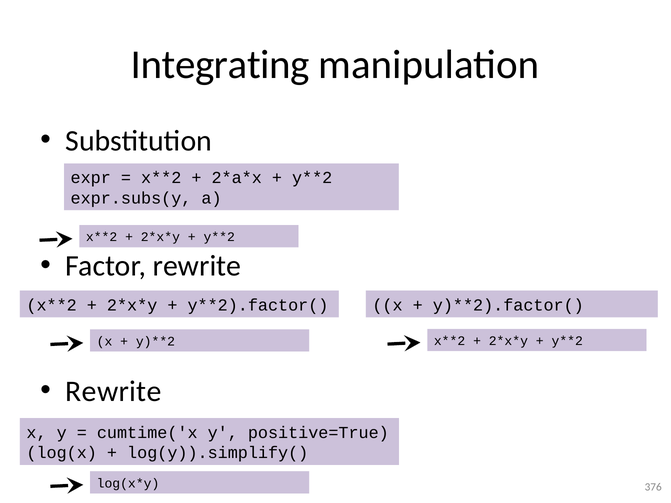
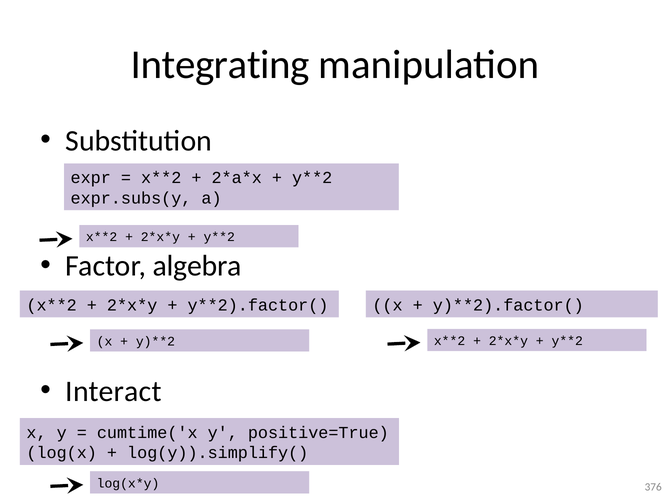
Factor rewrite: rewrite -> algebra (197, 266)
Rewrite: Rewrite -> Interact (114, 391)
